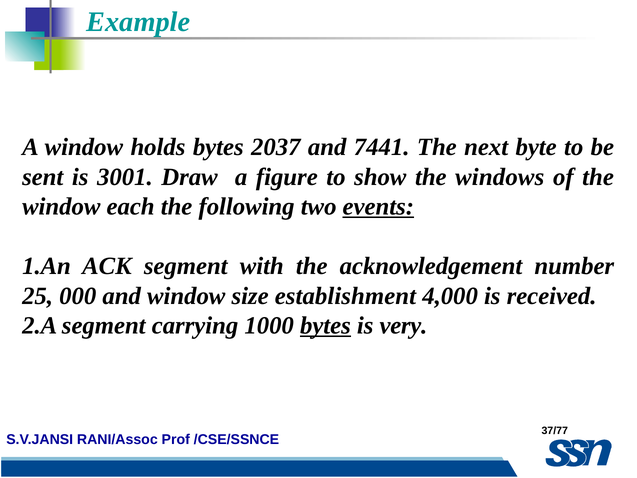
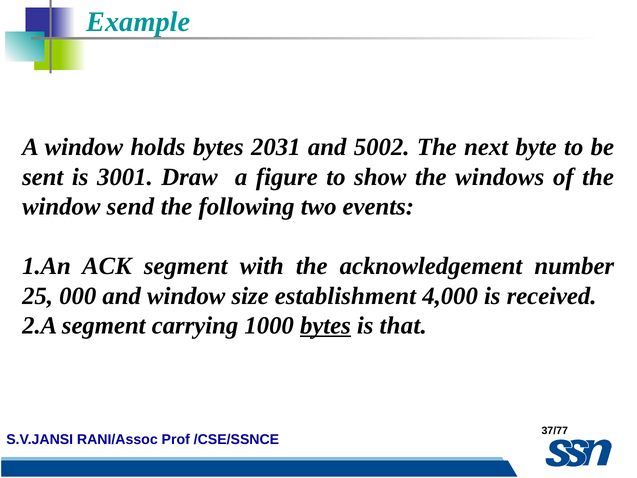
2037: 2037 -> 2031 (276, 147)
7441: 7441 -> 5002 (382, 147)
each: each -> send (130, 207)
events underline: present -> none (378, 207)
very: very -> that (403, 326)
